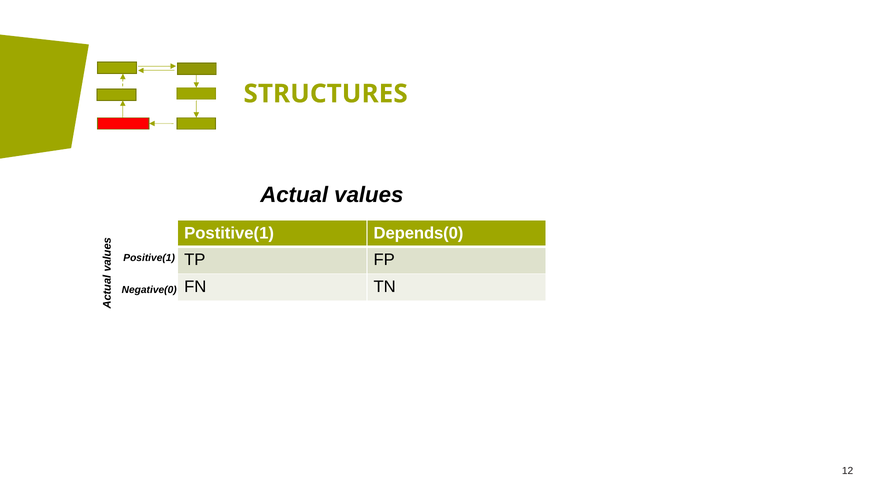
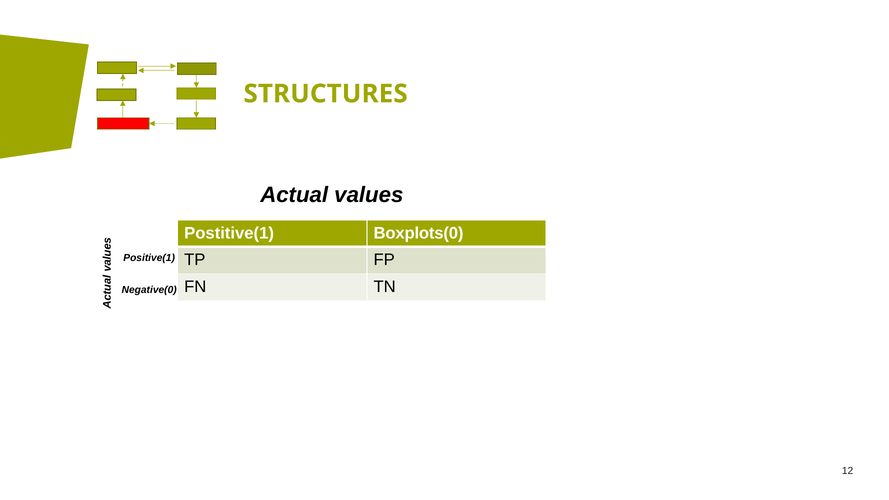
Depends(0: Depends(0 -> Boxplots(0 (419, 233)
